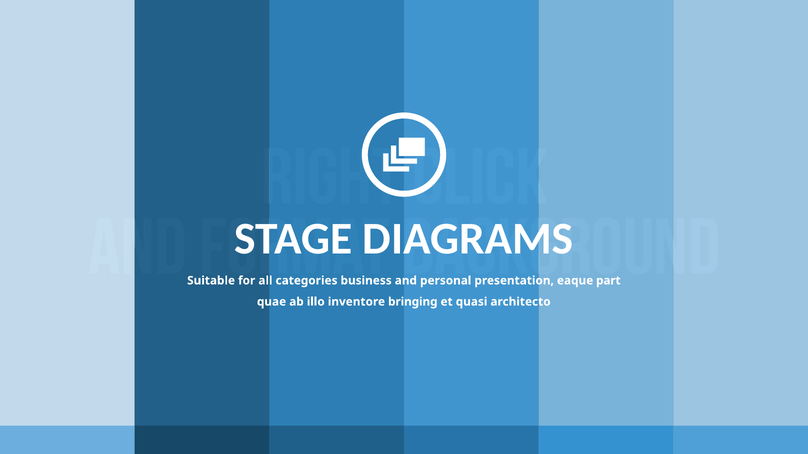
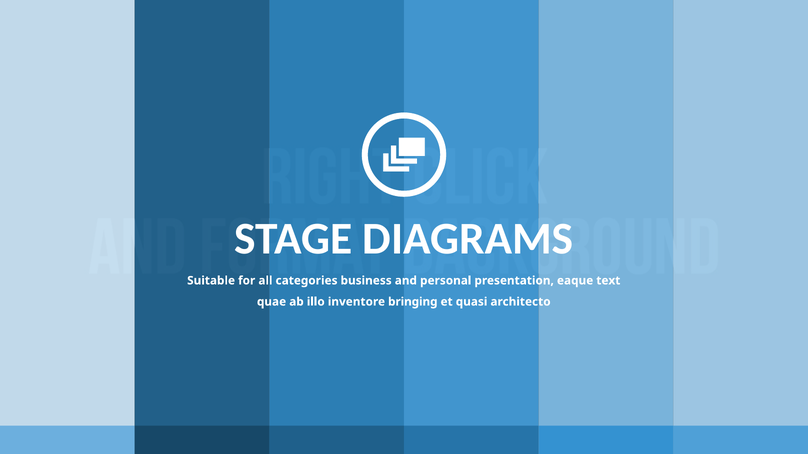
part: part -> text (608, 281)
